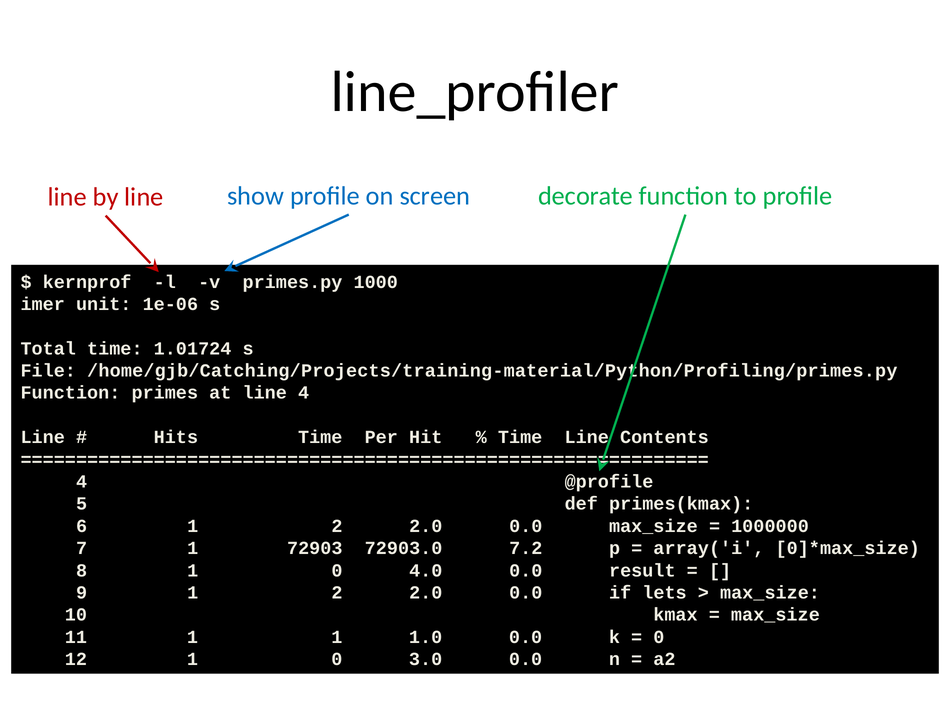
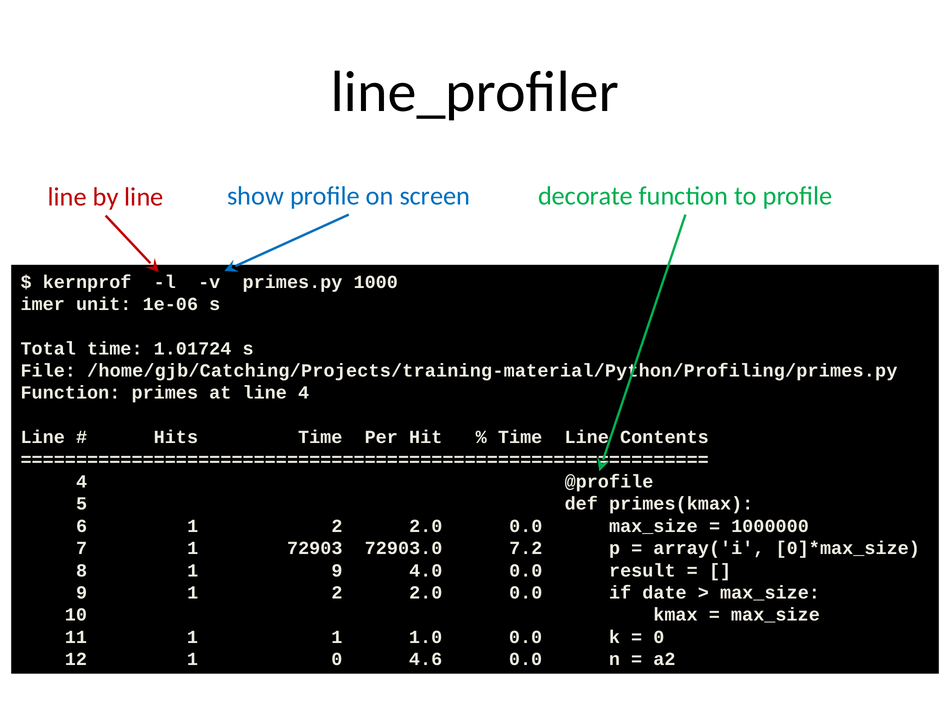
8 1 0: 0 -> 9 (337, 570)
lets: lets -> date (664, 592)
3.0: 3.0 -> 4.6 (426, 659)
